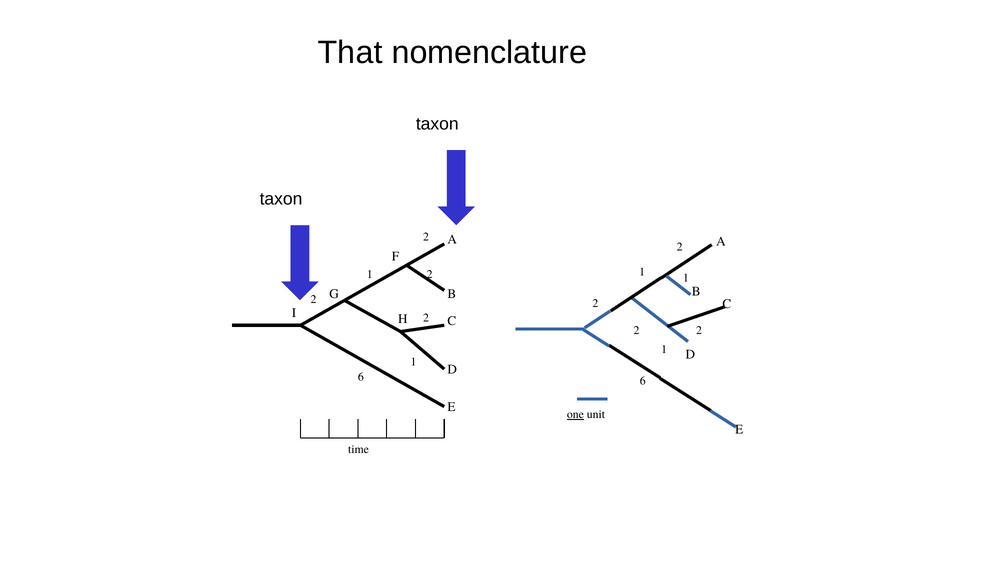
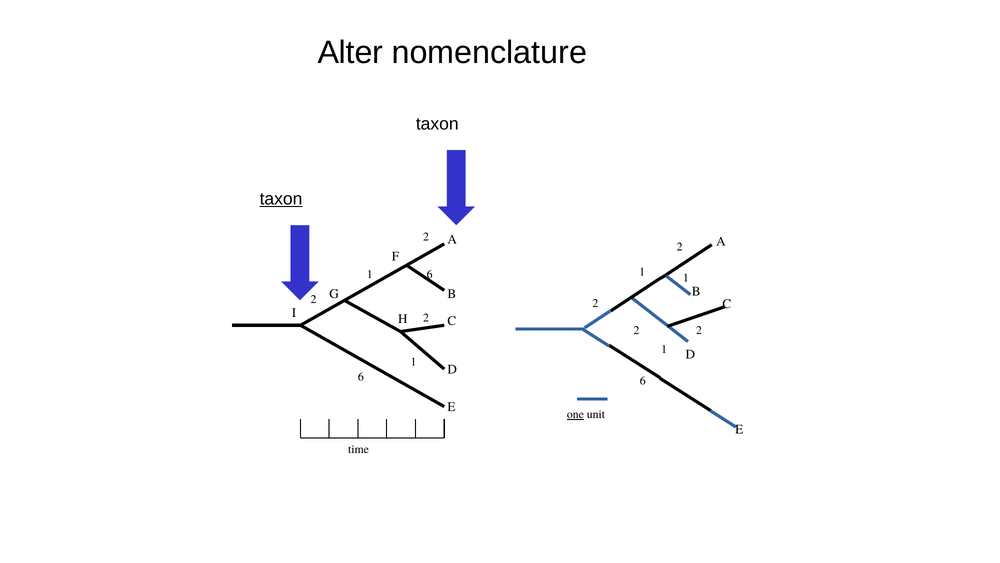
That: That -> Alter (350, 53)
taxon underline: none -> present (281, 199)
2: 2 -> 6 (430, 274)
